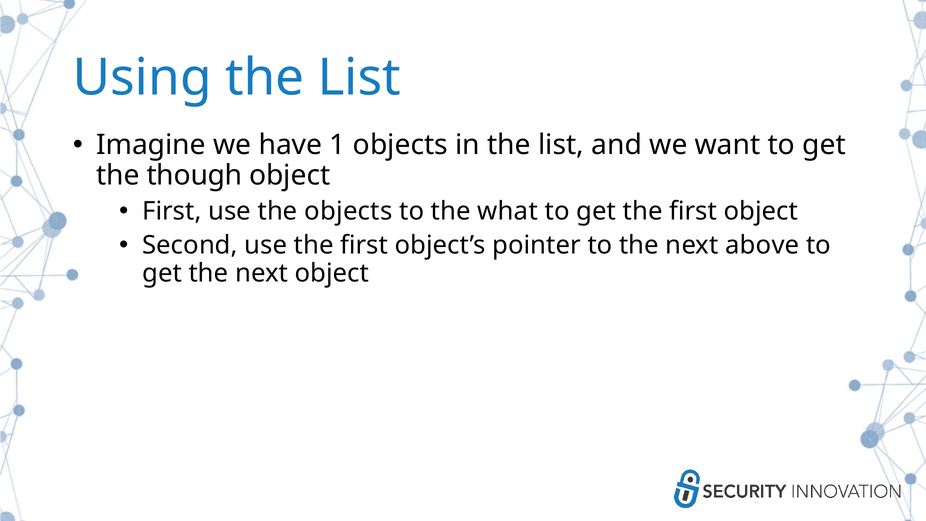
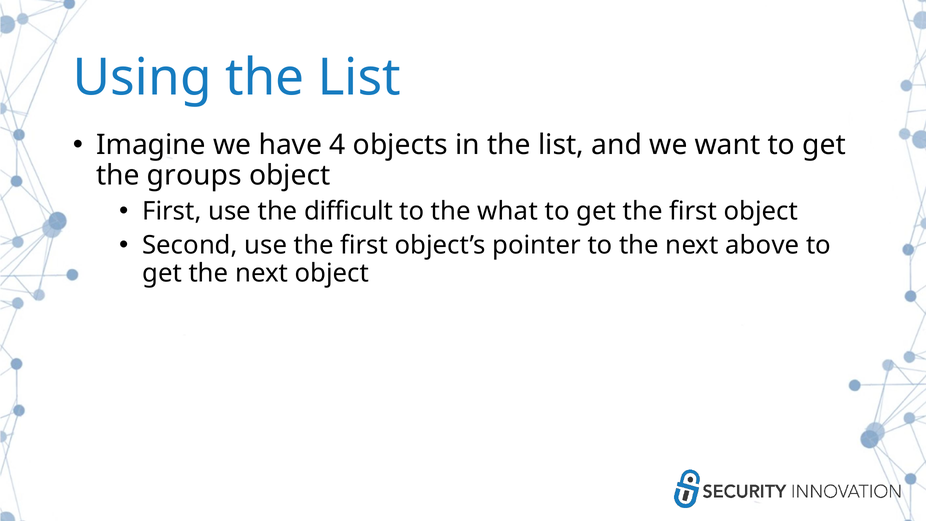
1: 1 -> 4 (338, 145)
though: though -> groups (194, 176)
the objects: objects -> difficult (349, 211)
